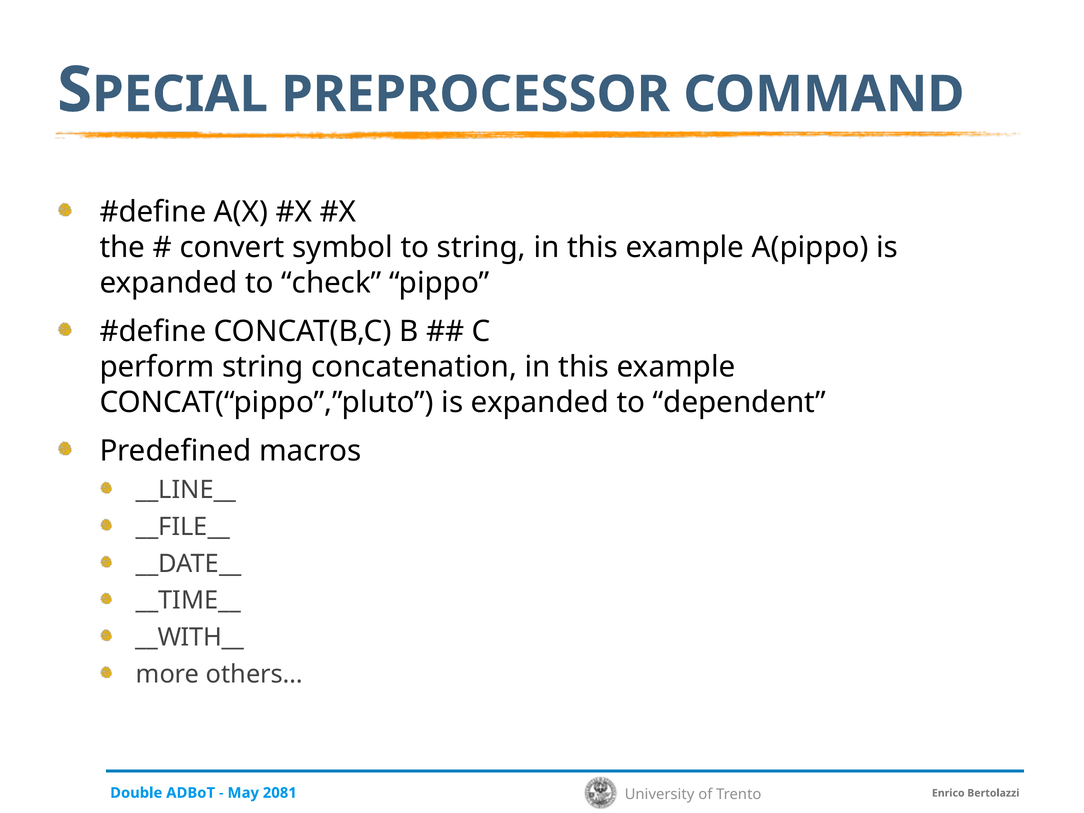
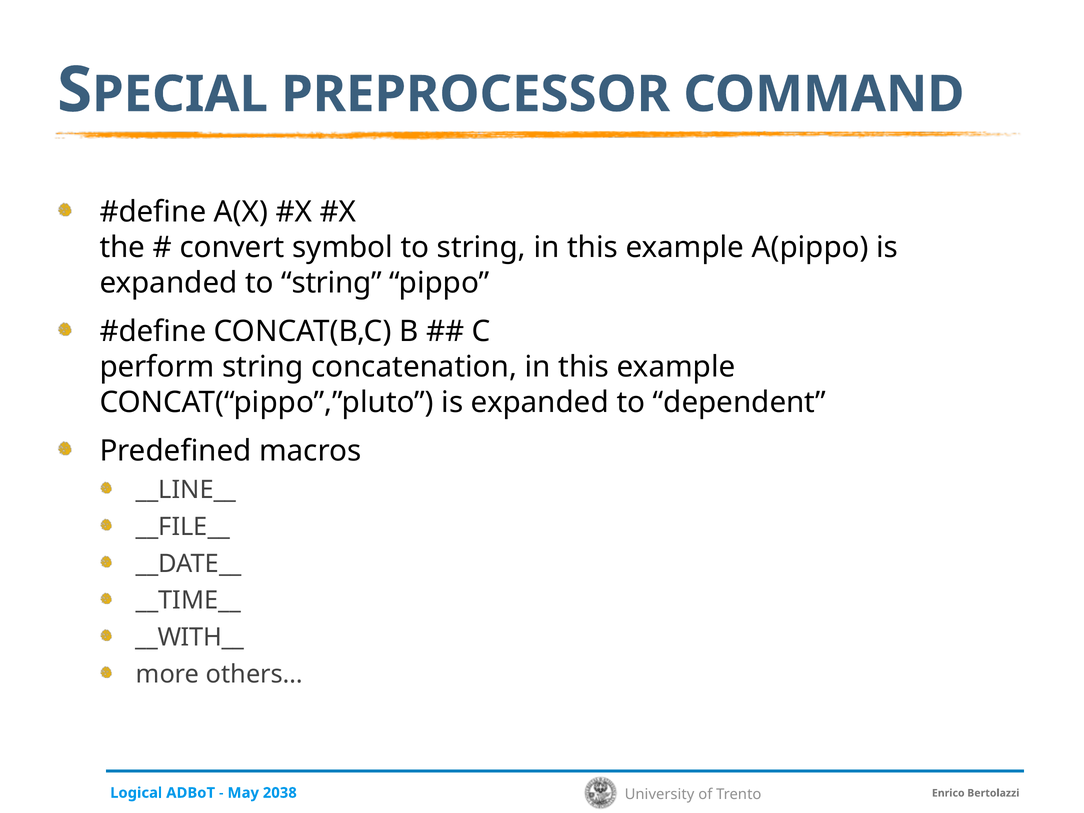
expanded to check: check -> string (332, 283)
Double: Double -> Logical (136, 793)
2081: 2081 -> 2038 (280, 793)
